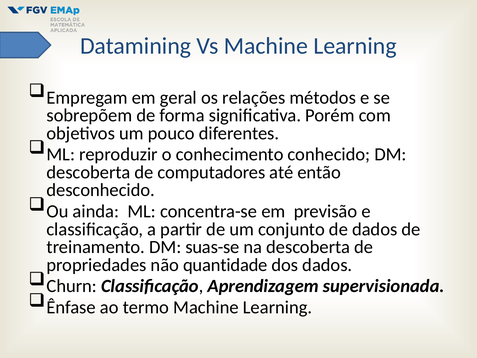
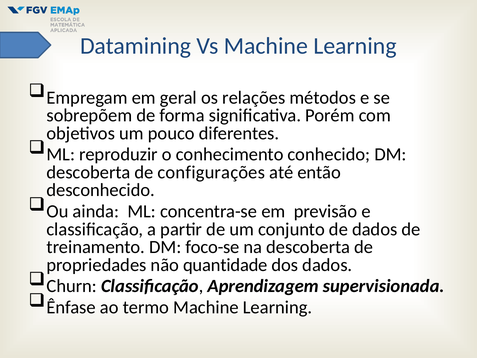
computadores: computadores -> configurações (211, 172)
suas-se: suas-se -> foco-se (212, 247)
